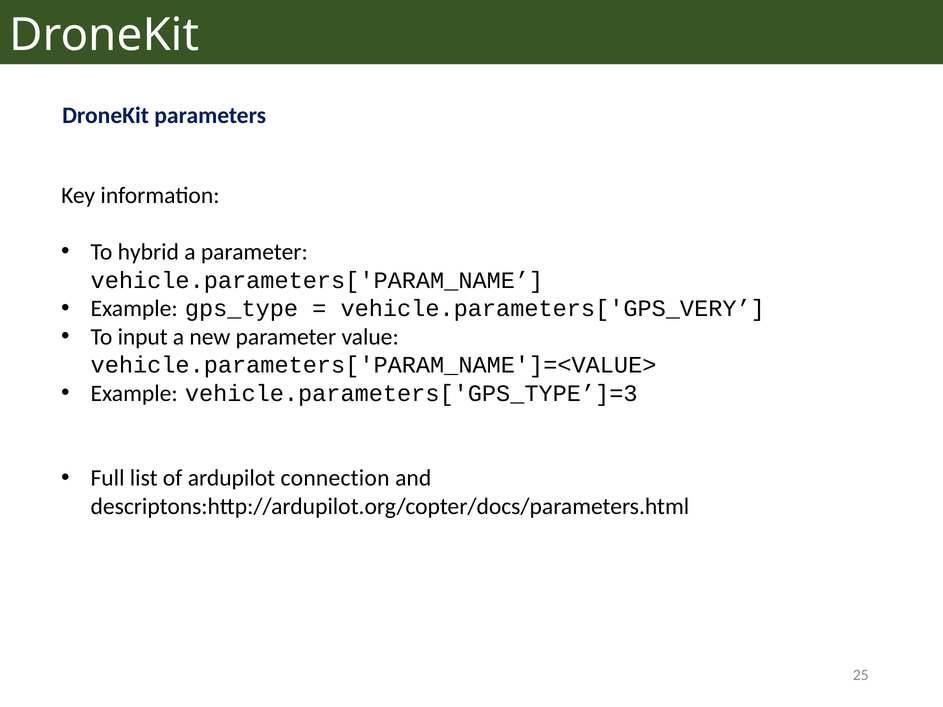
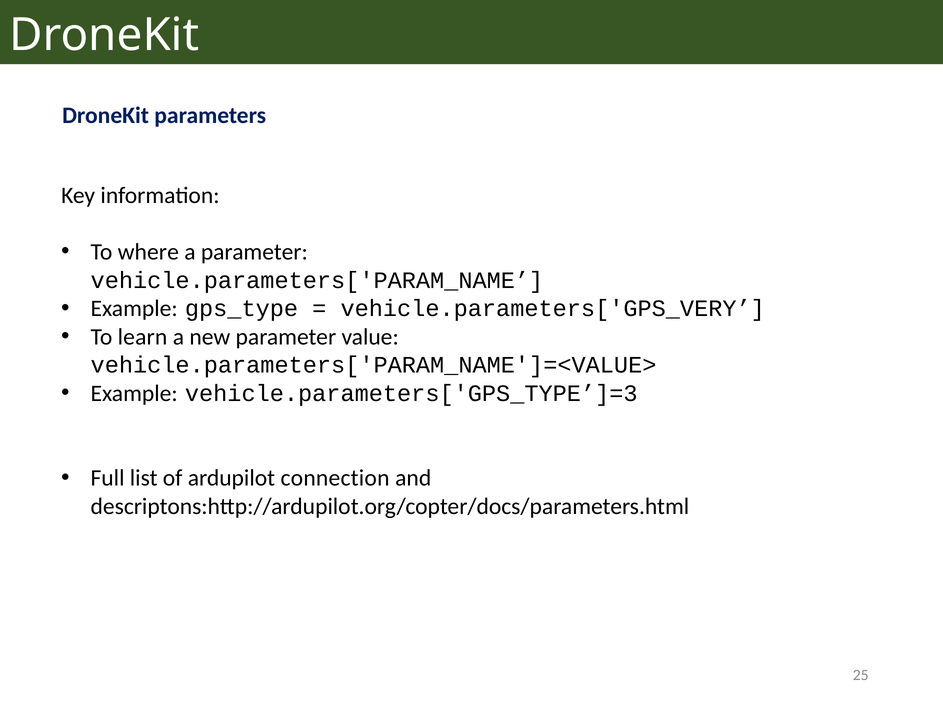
hybrid: hybrid -> where (148, 252)
input: input -> learn (143, 337)
